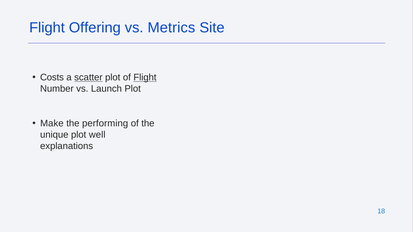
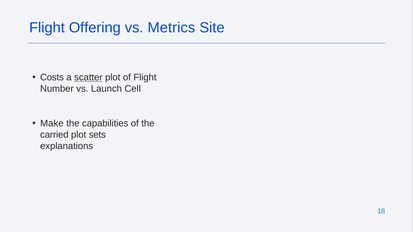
Flight underline: present -> none (145, 78)
Launch Plot: Plot -> Cell (133, 89)
performing: performing -> capabilities (105, 124)
unique: unique -> carried (54, 135)
well: well -> sets (97, 135)
